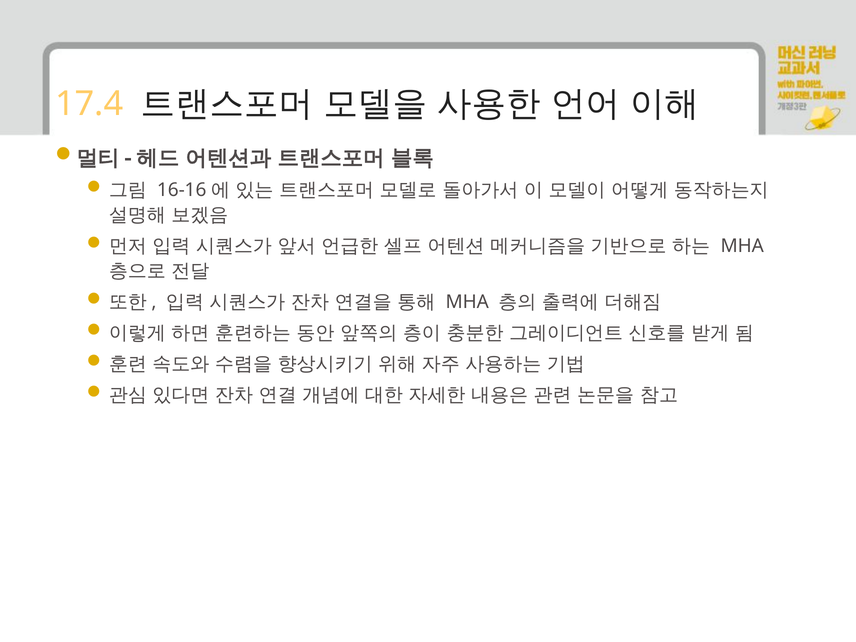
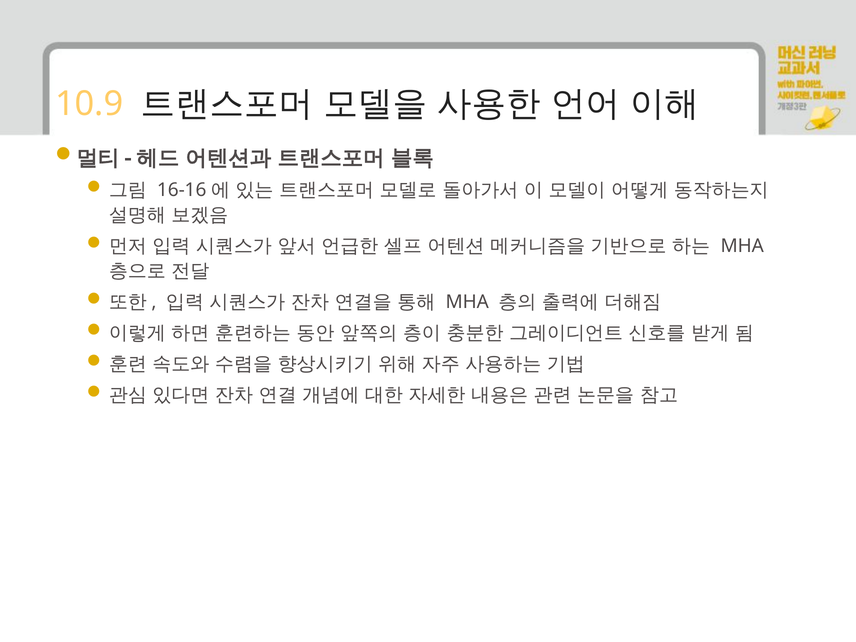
17.4: 17.4 -> 10.9 (89, 104)
